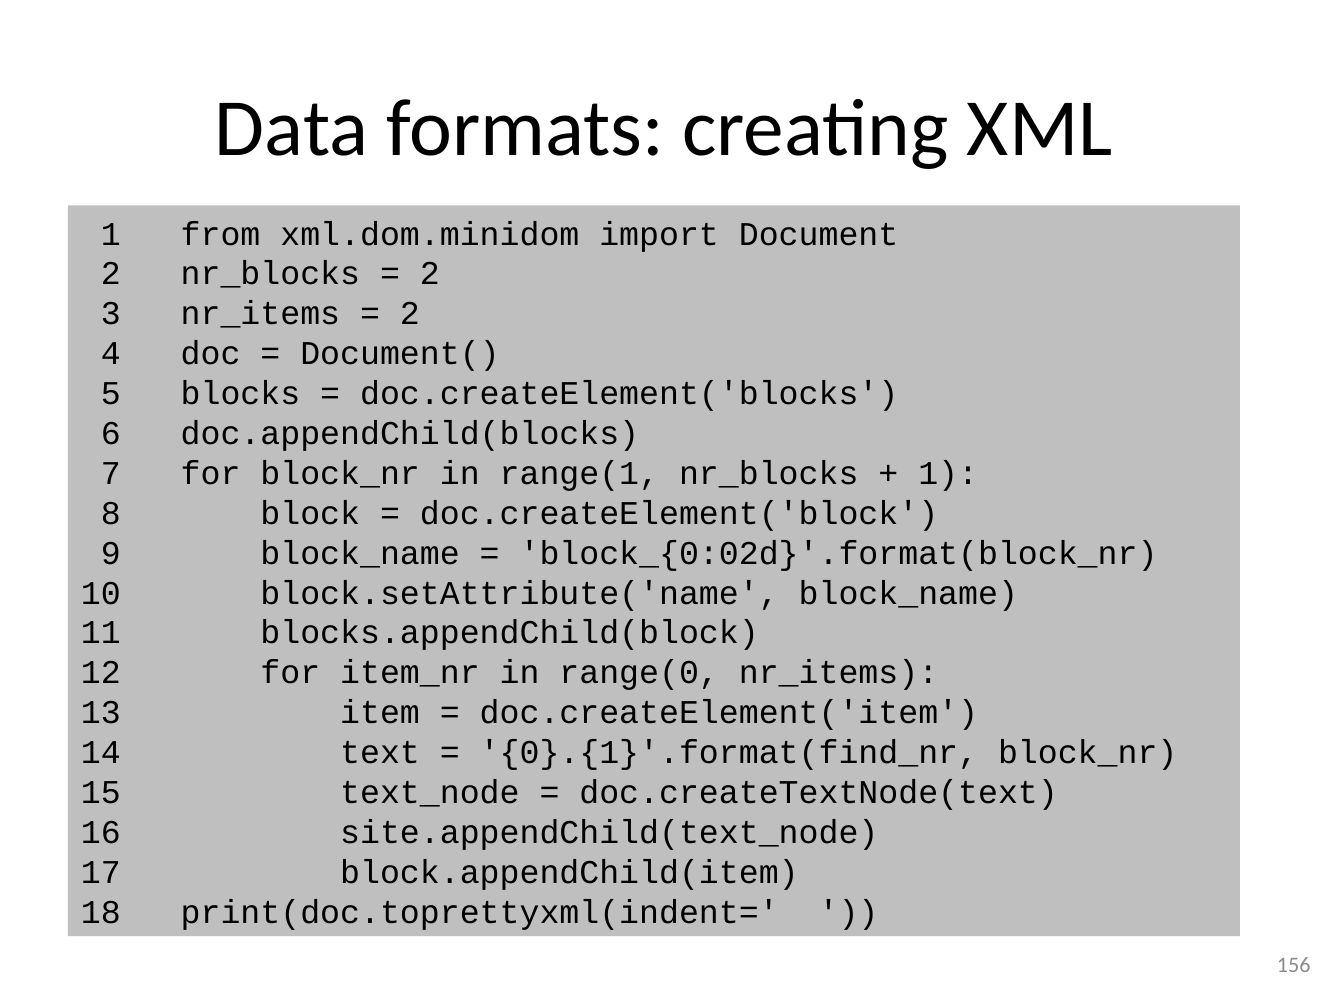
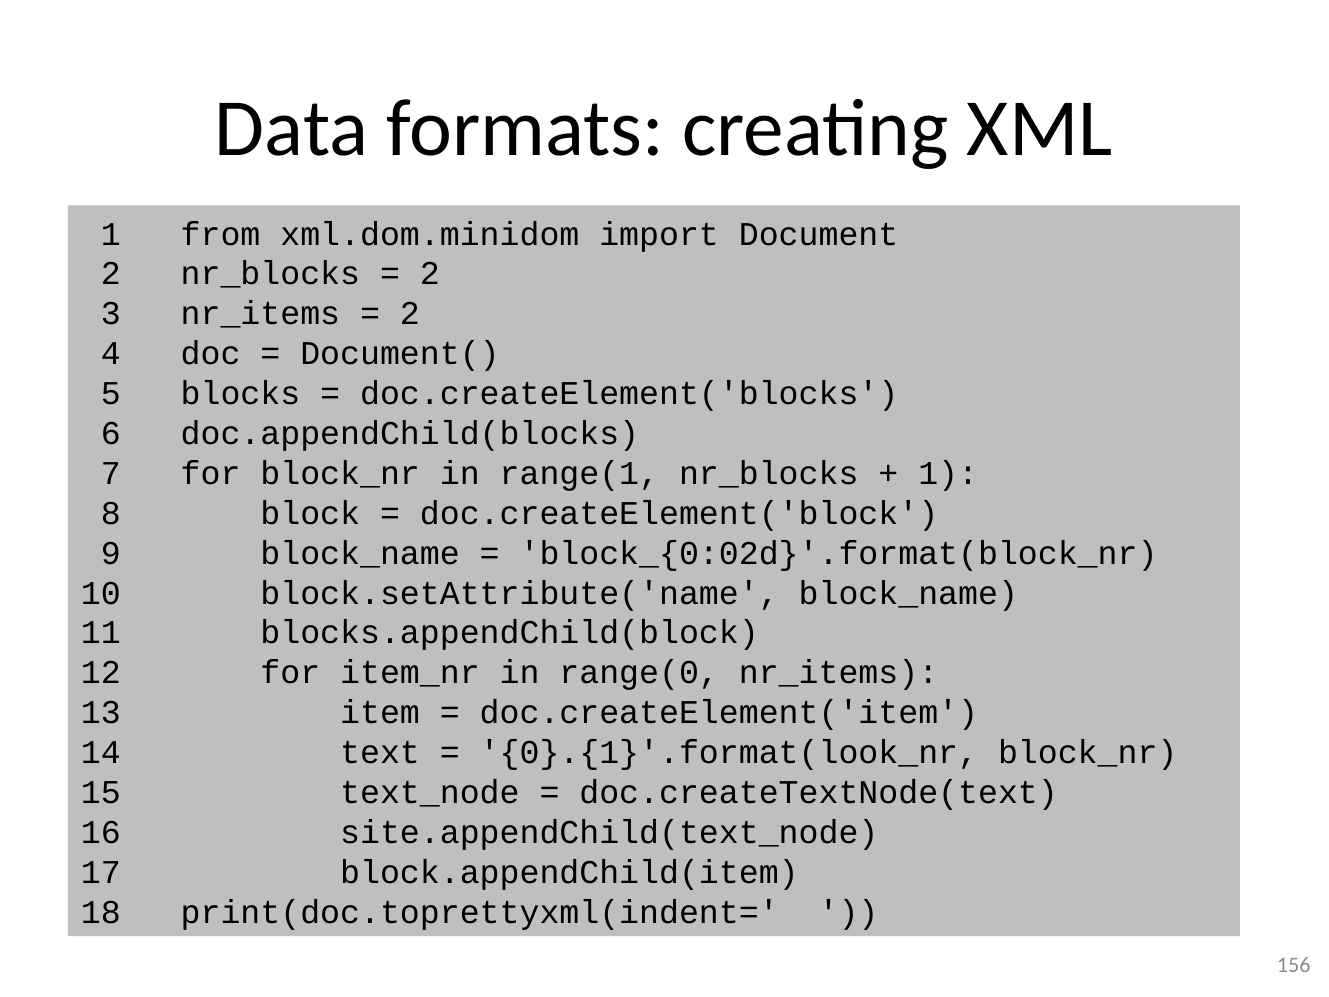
0}.{1}'.format(find_nr: 0}.{1}'.format(find_nr -> 0}.{1}'.format(look_nr (729, 752)
